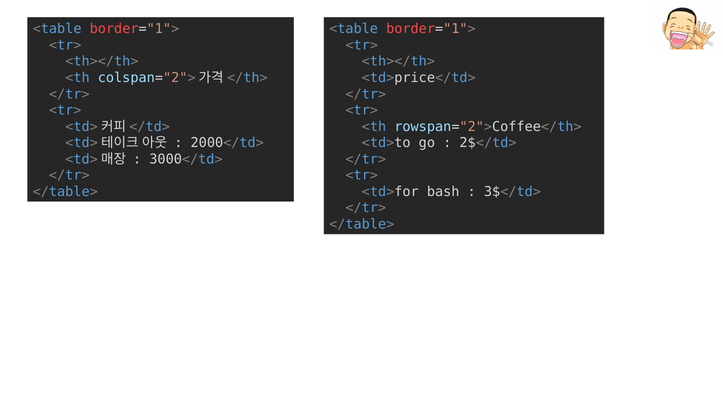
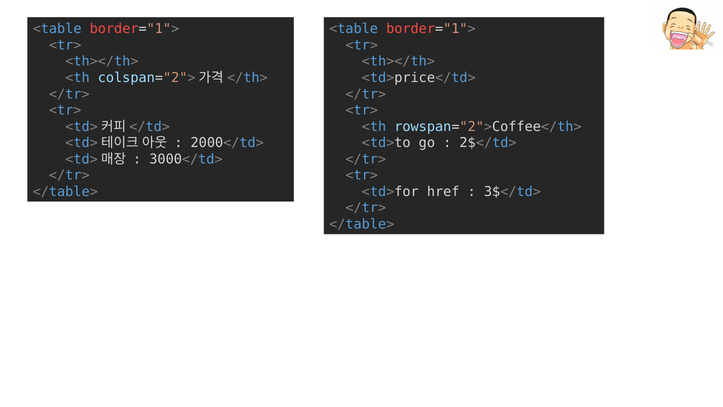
bash: bash -> href (443, 192)
